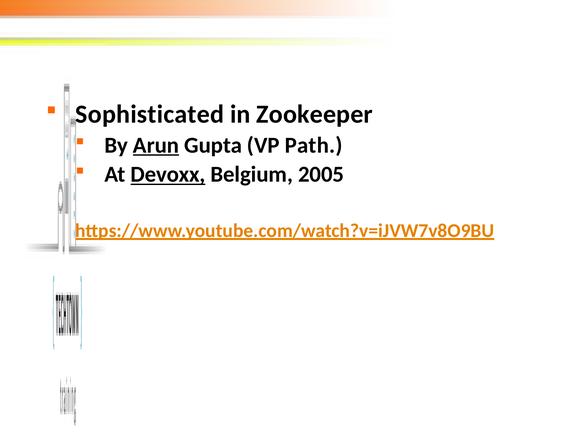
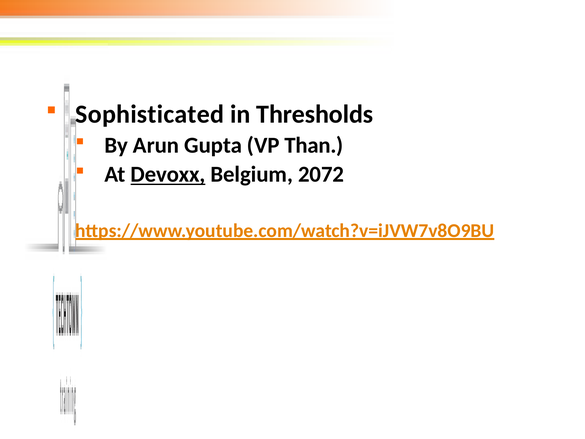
Zookeeper: Zookeeper -> Thresholds (315, 114)
Arun underline: present -> none (156, 145)
Path: Path -> Than (314, 145)
2005: 2005 -> 2072 (321, 174)
